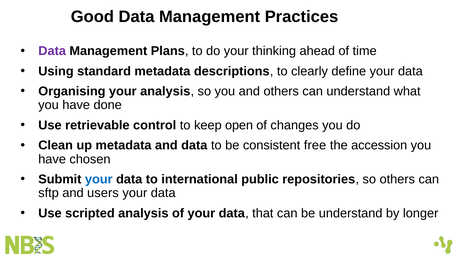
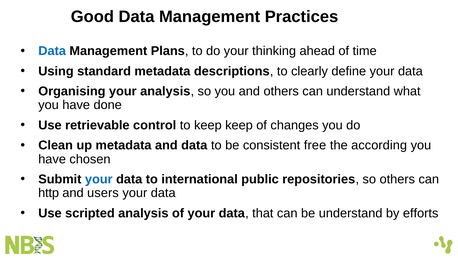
Data colour: purple -> blue (52, 51)
keep open: open -> keep (239, 125)
accession: accession -> according (379, 145)
sftp: sftp -> http (49, 193)
longer: longer -> efforts (421, 213)
